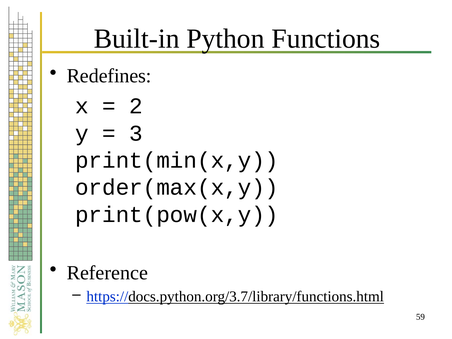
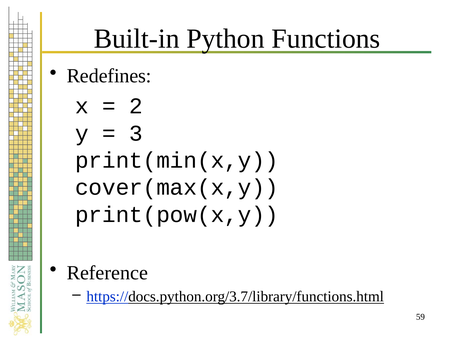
order(max(x,y: order(max(x,y -> cover(max(x,y (177, 188)
